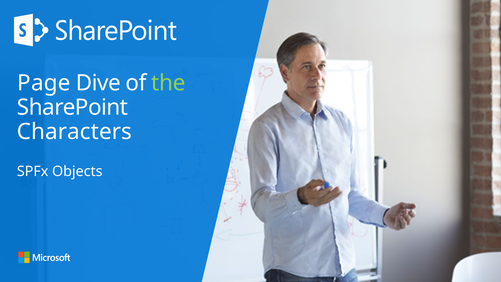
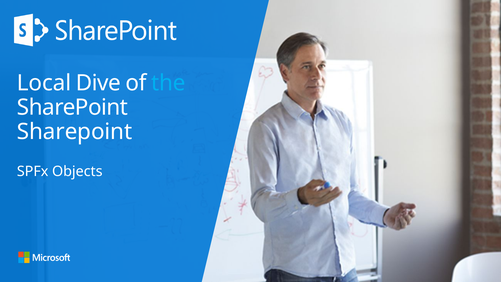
Page: Page -> Local (44, 83)
the colour: light green -> light blue (168, 83)
Characters: Characters -> Sharepoint (75, 132)
